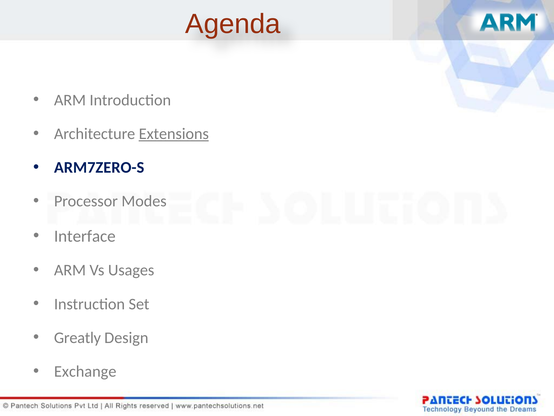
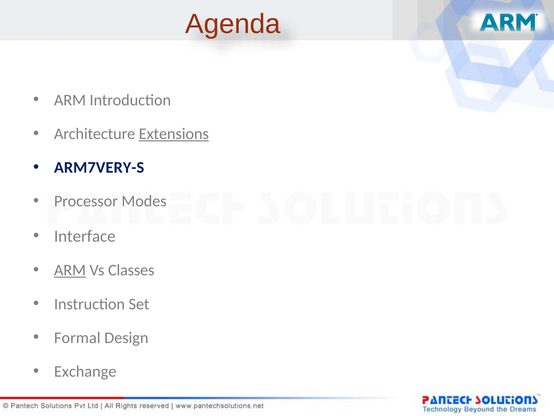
ARM7ZERO-S: ARM7ZERO-S -> ARM7VERY-S (99, 167)
ARM underline: none -> present (70, 270)
Usages: Usages -> Classes (131, 270)
Greatly: Greatly -> Formal (77, 337)
